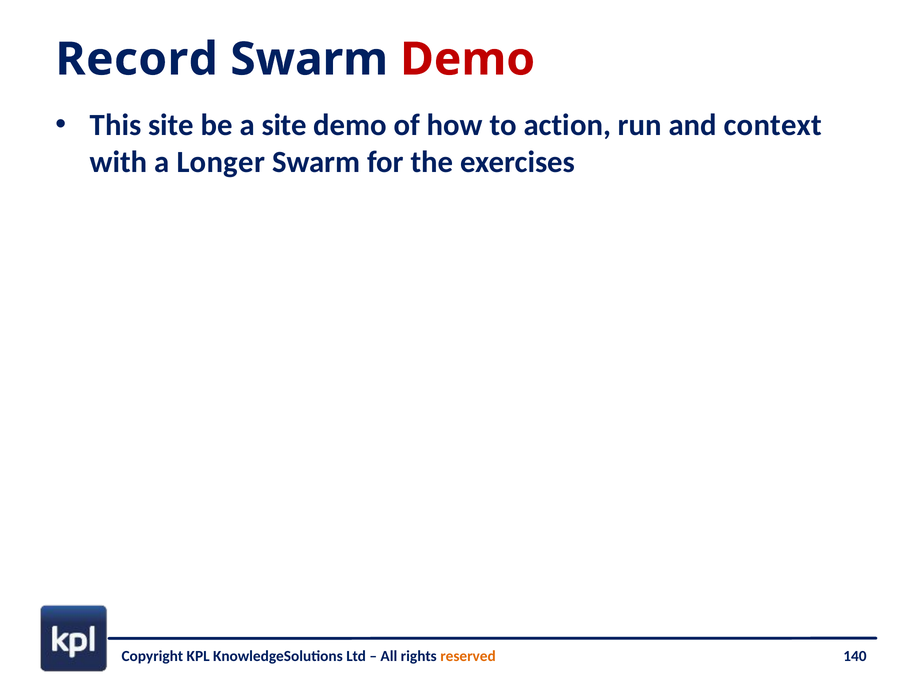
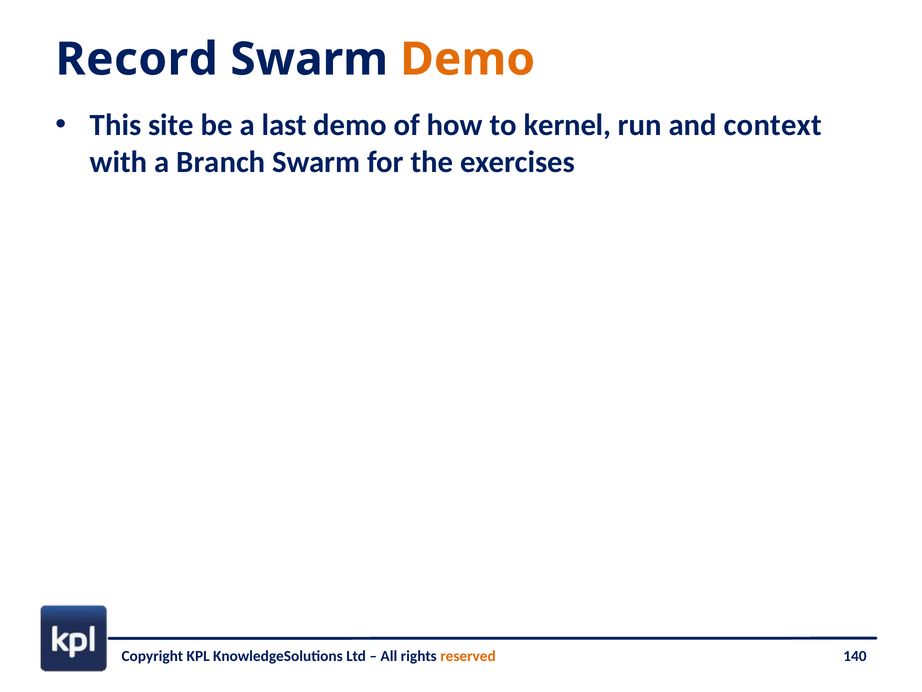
Demo colour: red -> orange (468, 59)
a site: site -> last (284, 125)
action: action -> kernel (567, 125)
Longer: Longer -> Branch (221, 162)
